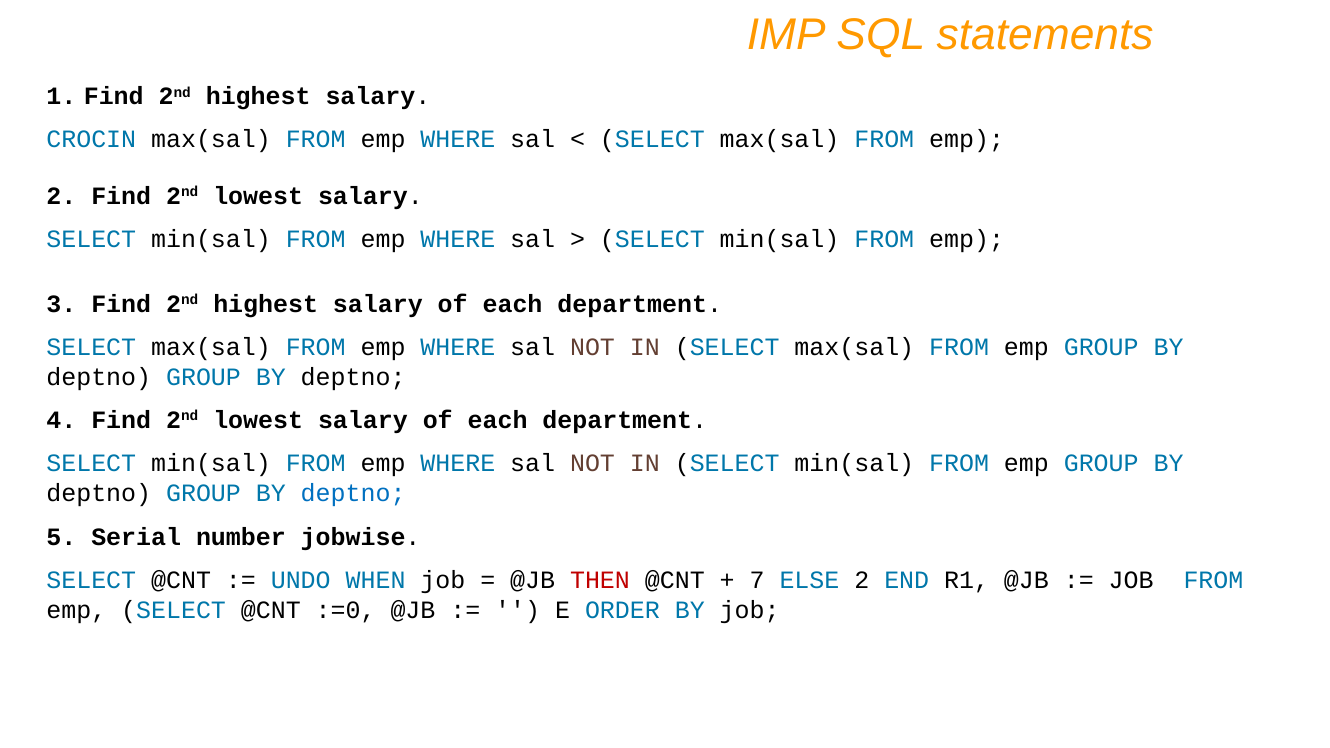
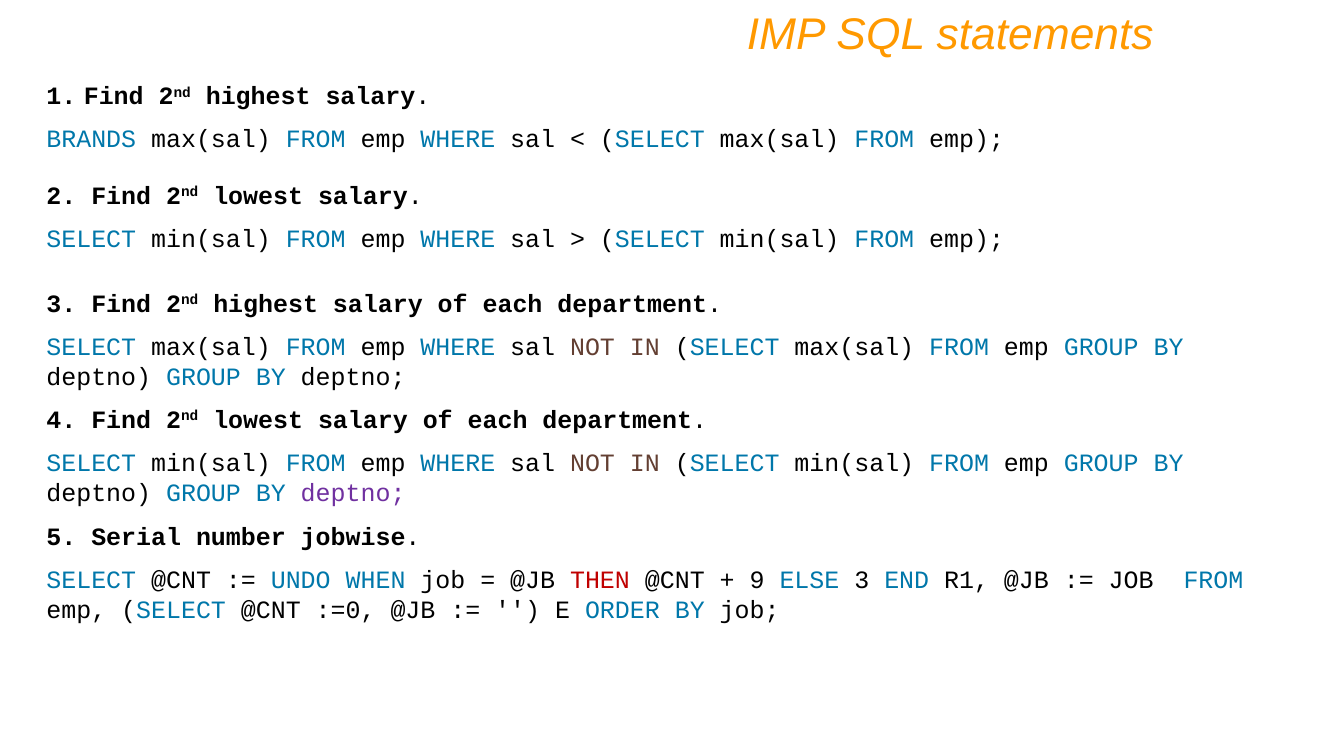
CROCIN: CROCIN -> BRANDS (91, 140)
deptno colour: blue -> purple (353, 493)
7: 7 -> 9 (757, 580)
ELSE 2: 2 -> 3 (862, 580)
